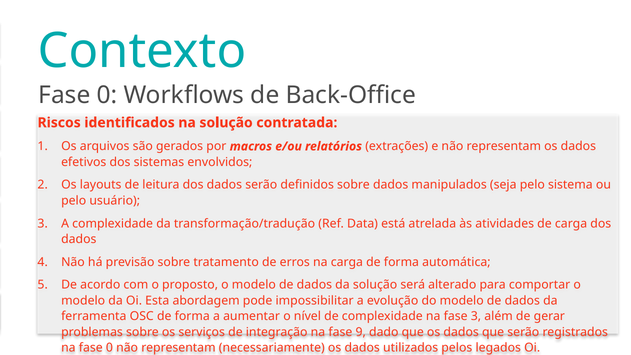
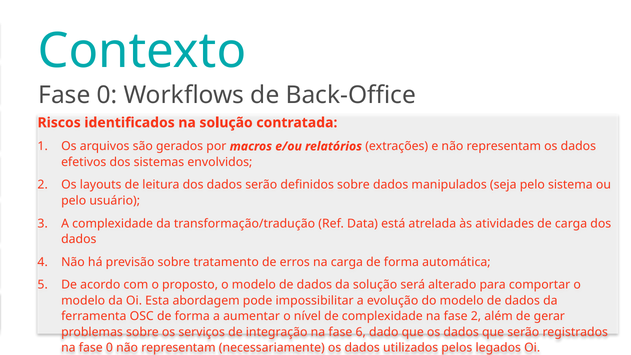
fase 3: 3 -> 2 (476, 316)
9: 9 -> 6 (361, 332)
